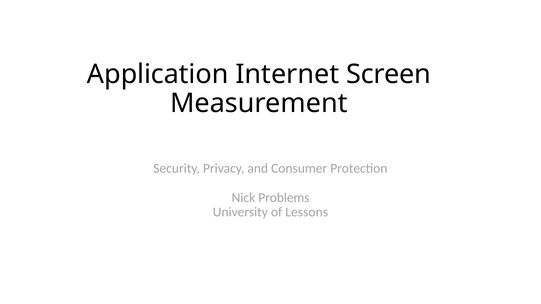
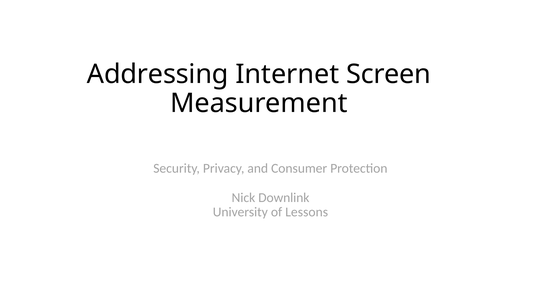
Application: Application -> Addressing (158, 74)
Problems: Problems -> Downlink (284, 198)
